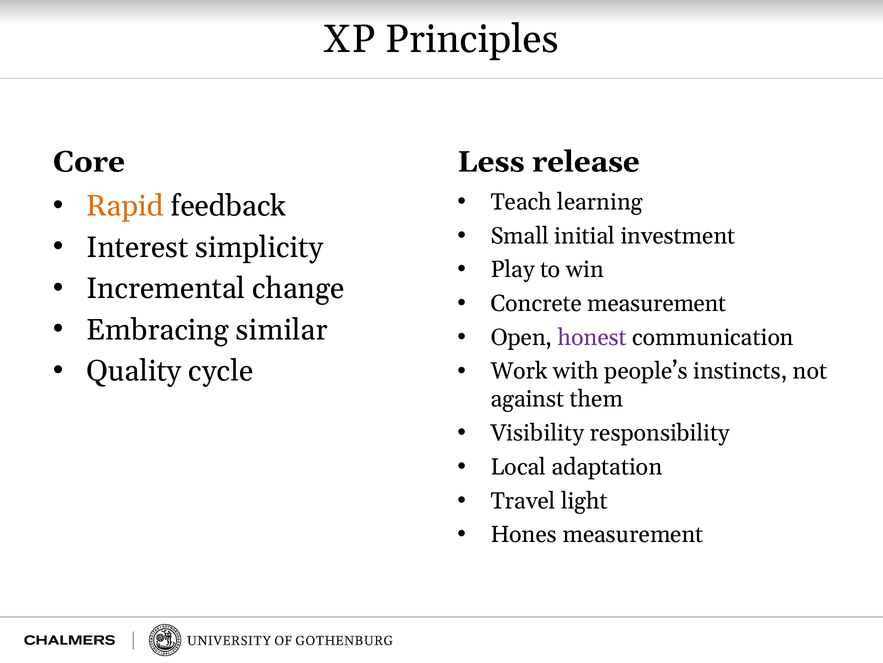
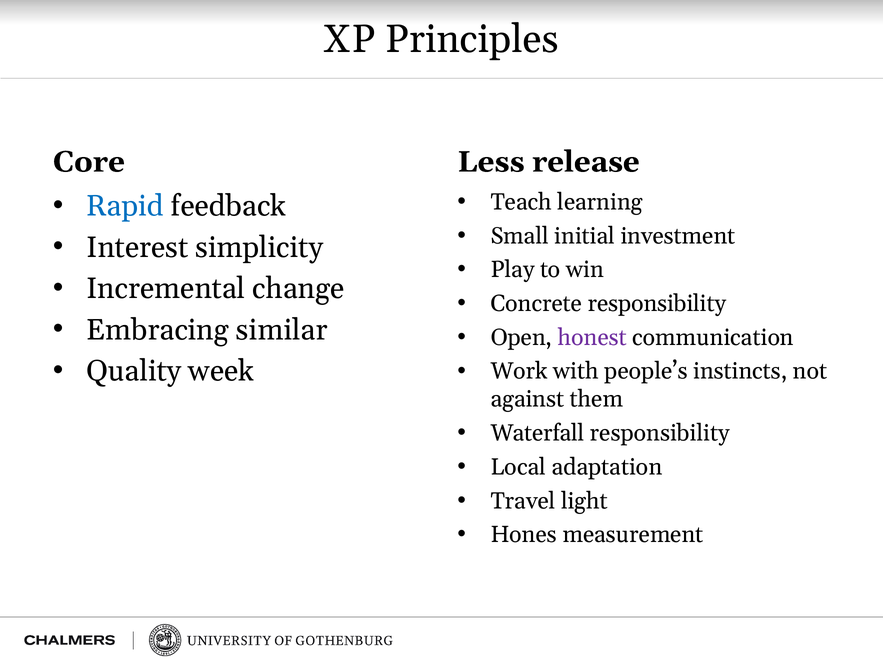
Rapid colour: orange -> blue (125, 206)
Concrete measurement: measurement -> responsibility (657, 303)
cycle: cycle -> week (221, 371)
Visibility: Visibility -> Waterfall (538, 433)
